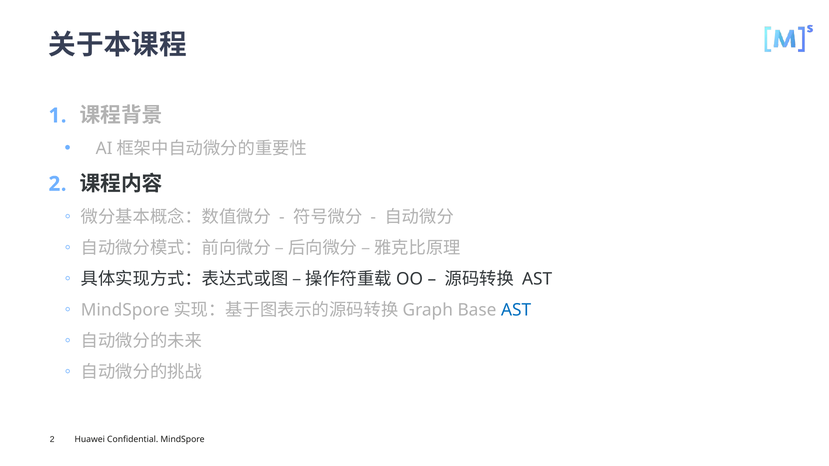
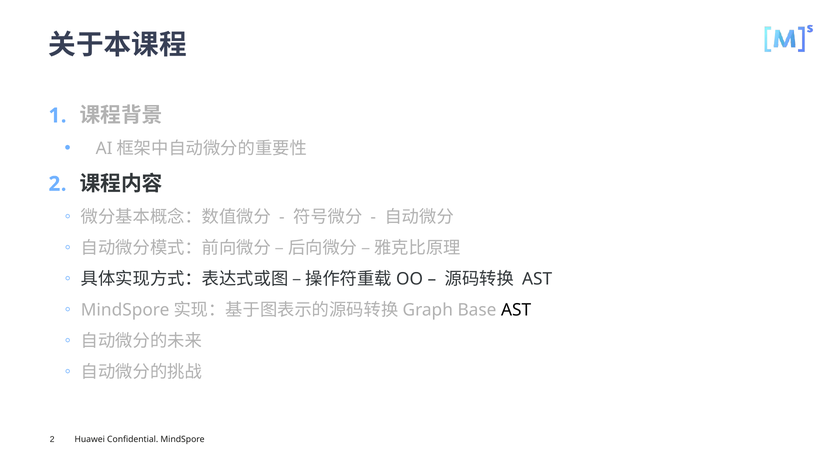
AST colour: blue -> black (516, 310)
